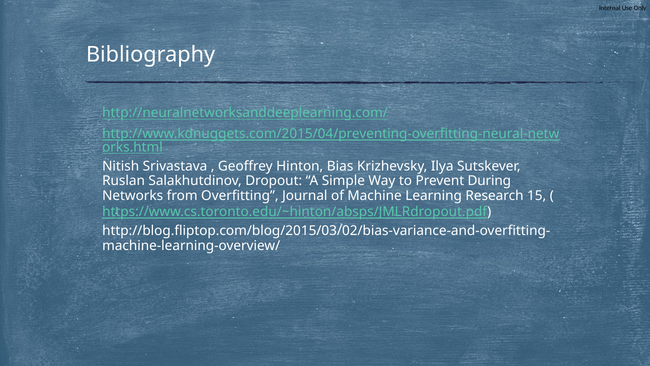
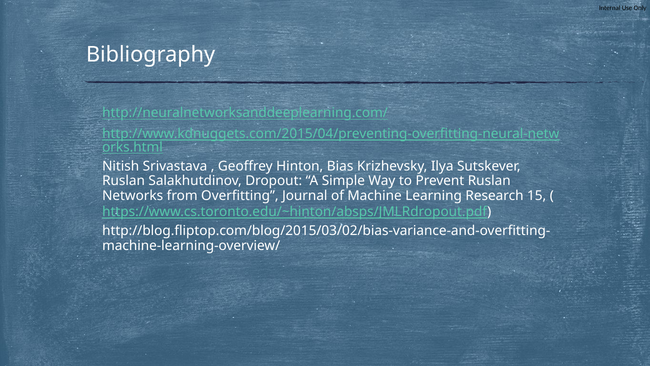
Prevent During: During -> Ruslan (489, 181)
